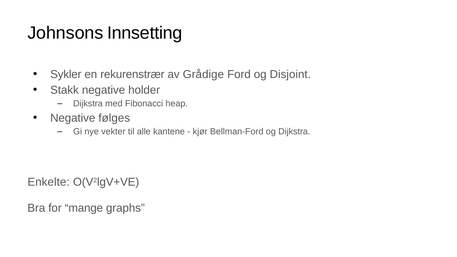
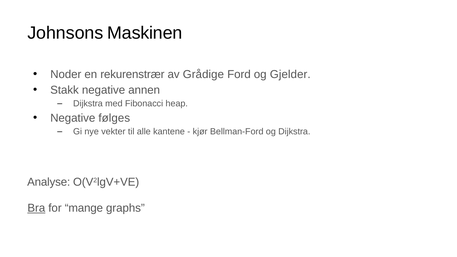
Innsetting: Innsetting -> Maskinen (145, 33)
Sykler: Sykler -> Noder (66, 74)
Disjoint: Disjoint -> Gjelder (290, 74)
holder: holder -> annen (144, 90)
Enkelte: Enkelte -> Analyse (49, 182)
Bra underline: none -> present (36, 208)
